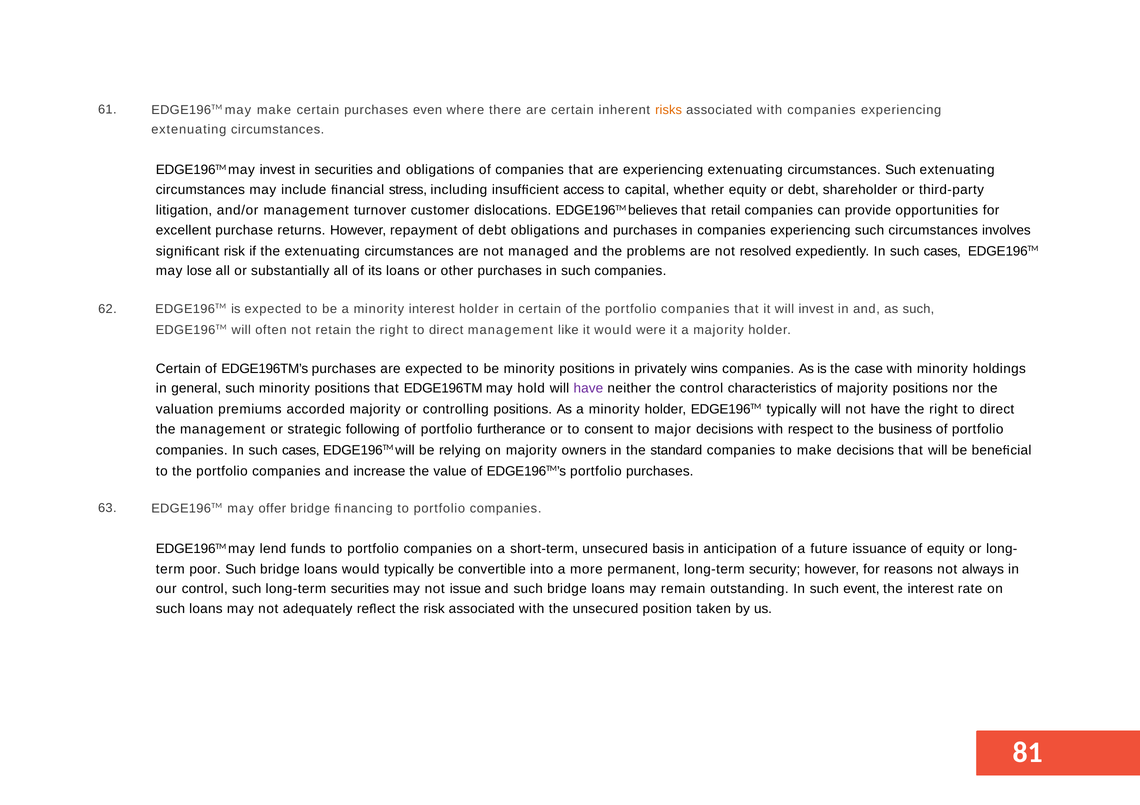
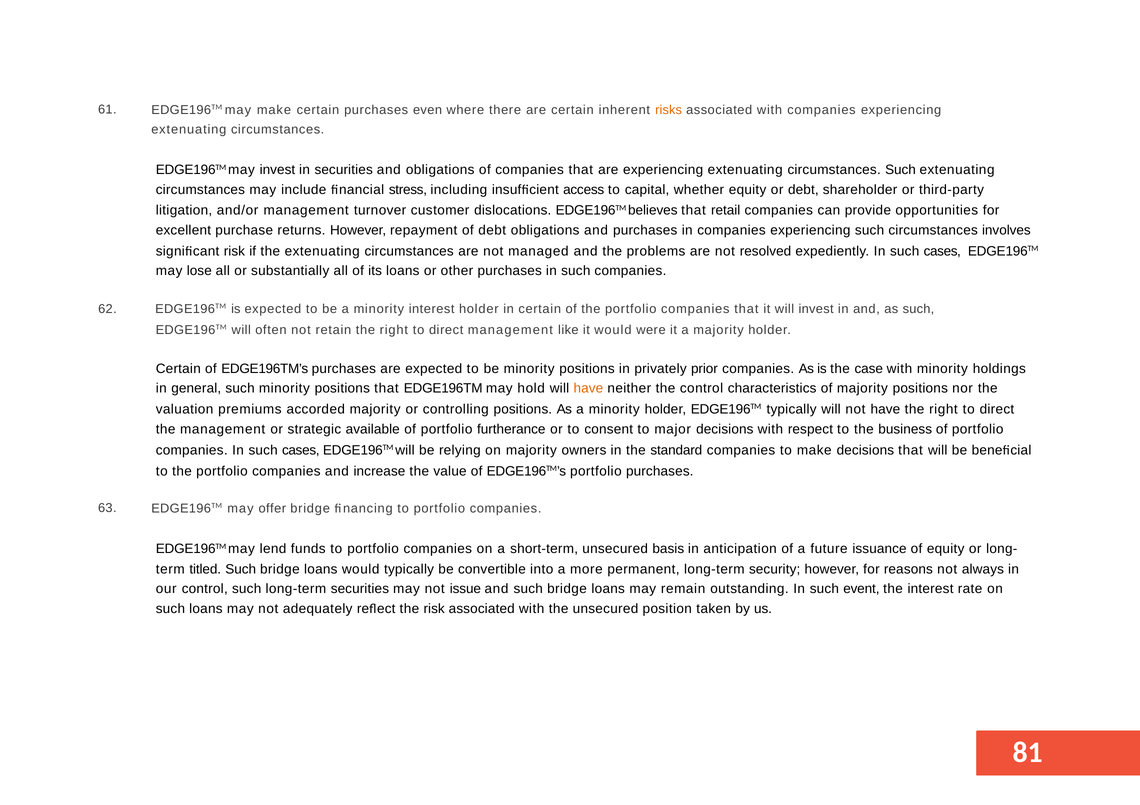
wins: wins -> prior (704, 369)
have colour: purple -> orange (588, 389)
following: following -> available (373, 430)
poor: poor -> titled (205, 569)
